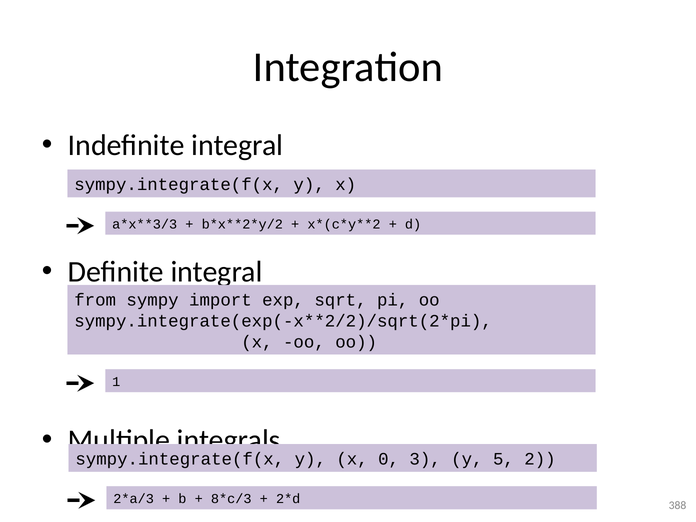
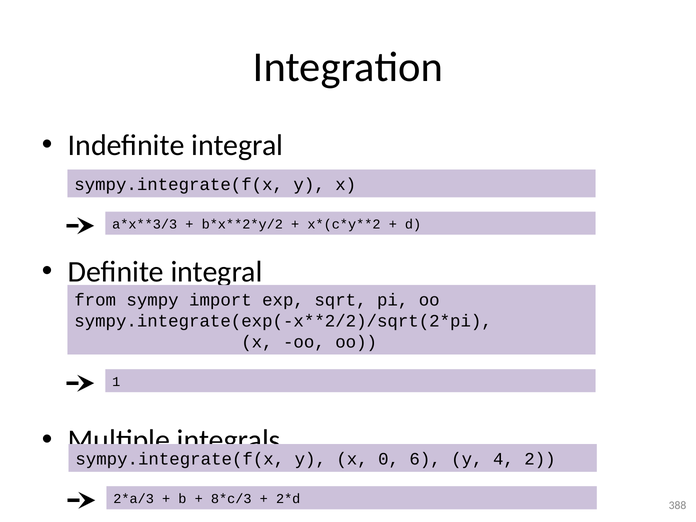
3: 3 -> 6 (425, 459)
5: 5 -> 4 (503, 459)
